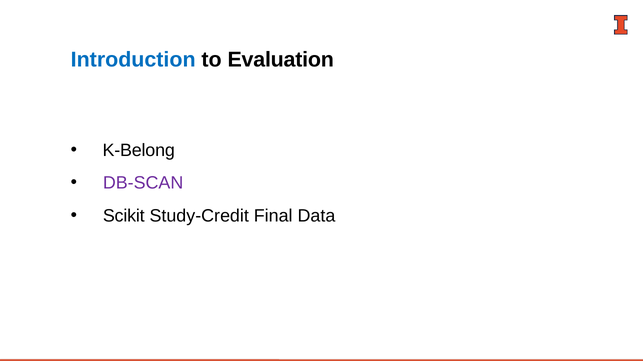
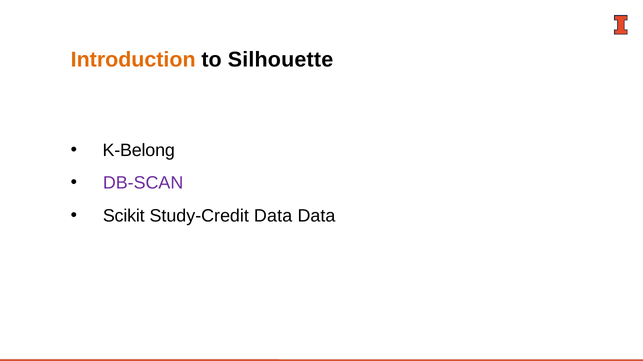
Introduction colour: blue -> orange (133, 60)
Evaluation: Evaluation -> Silhouette (281, 60)
Study-Credit Final: Final -> Data (273, 216)
